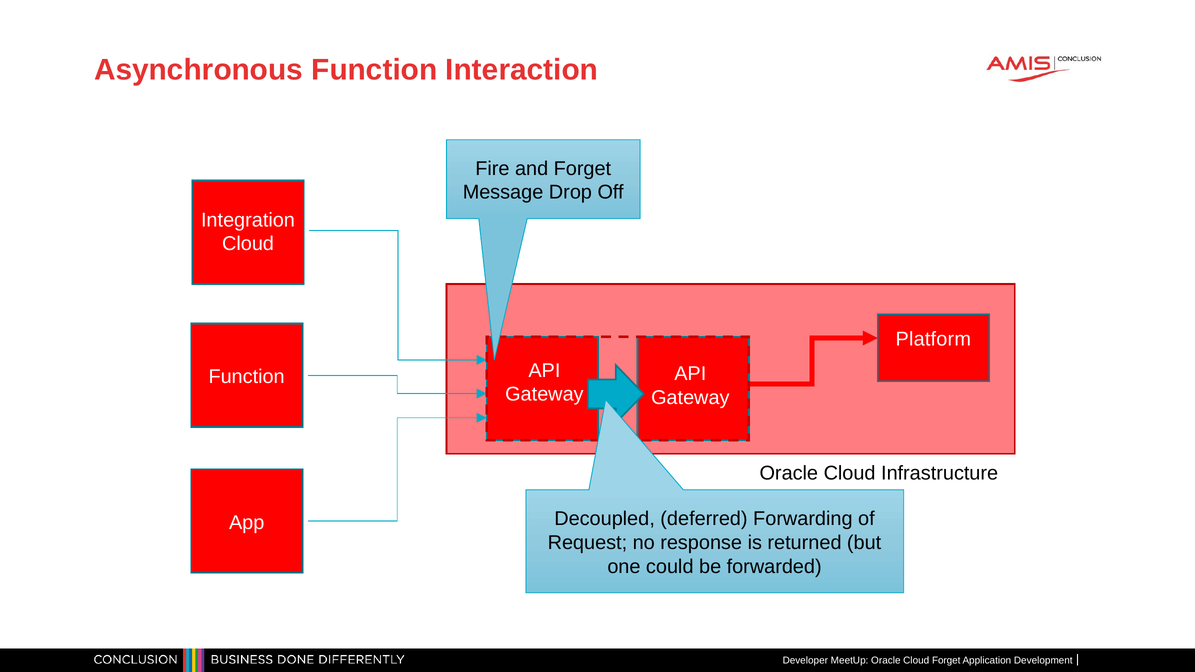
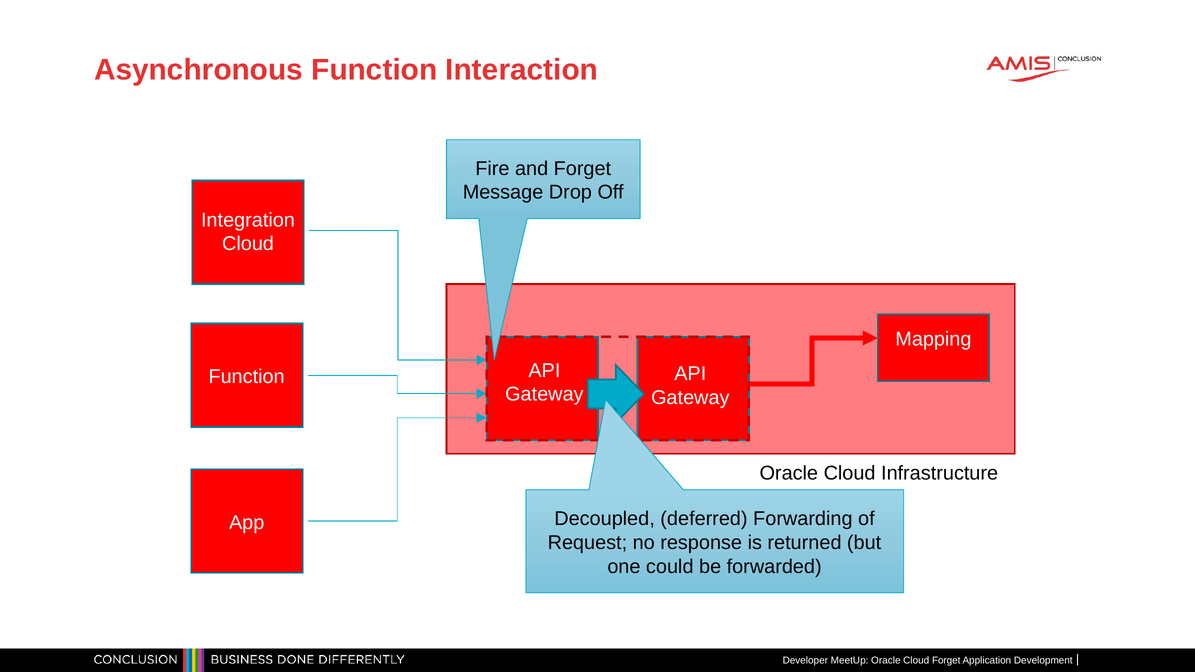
Platform: Platform -> Mapping (933, 340)
